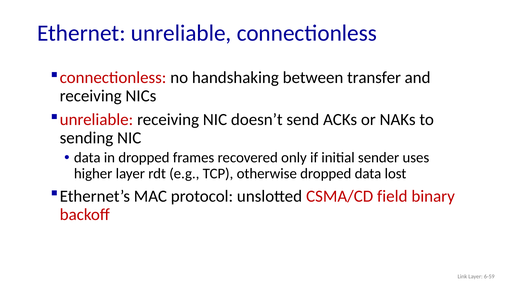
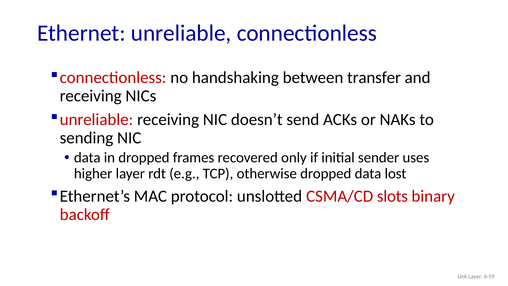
field: field -> slots (392, 196)
